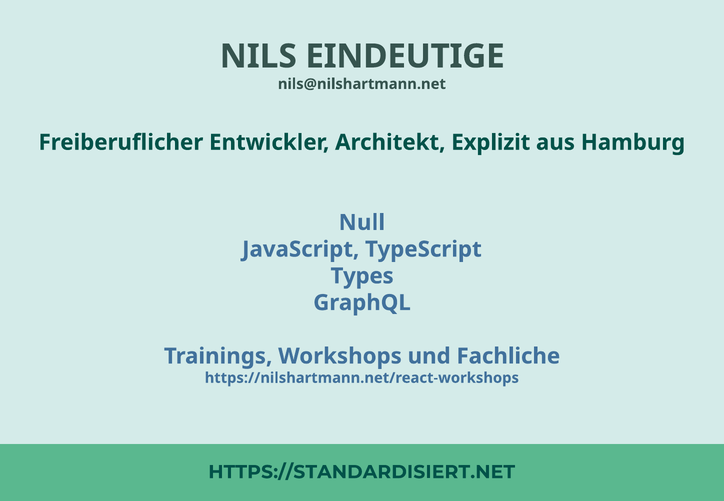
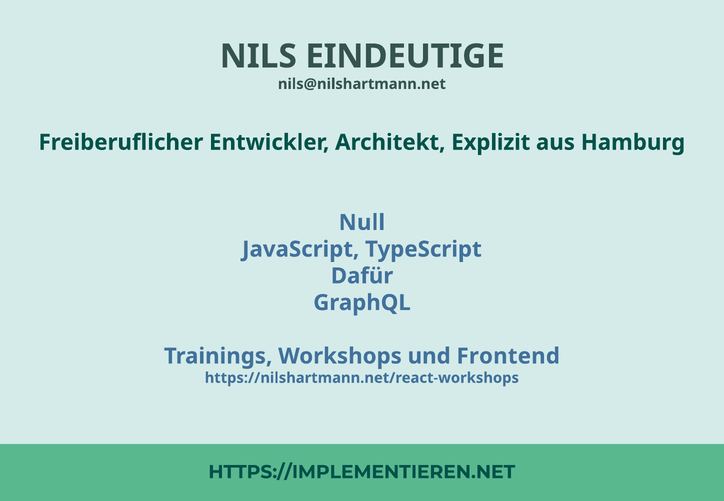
Types: Types -> Dafür (362, 276)
Fachliche: Fachliche -> Frontend (508, 356)
HTTPS://STANDARDISIERT.NET: HTTPS://STANDARDISIERT.NET -> HTTPS://IMPLEMENTIEREN.NET (362, 472)
